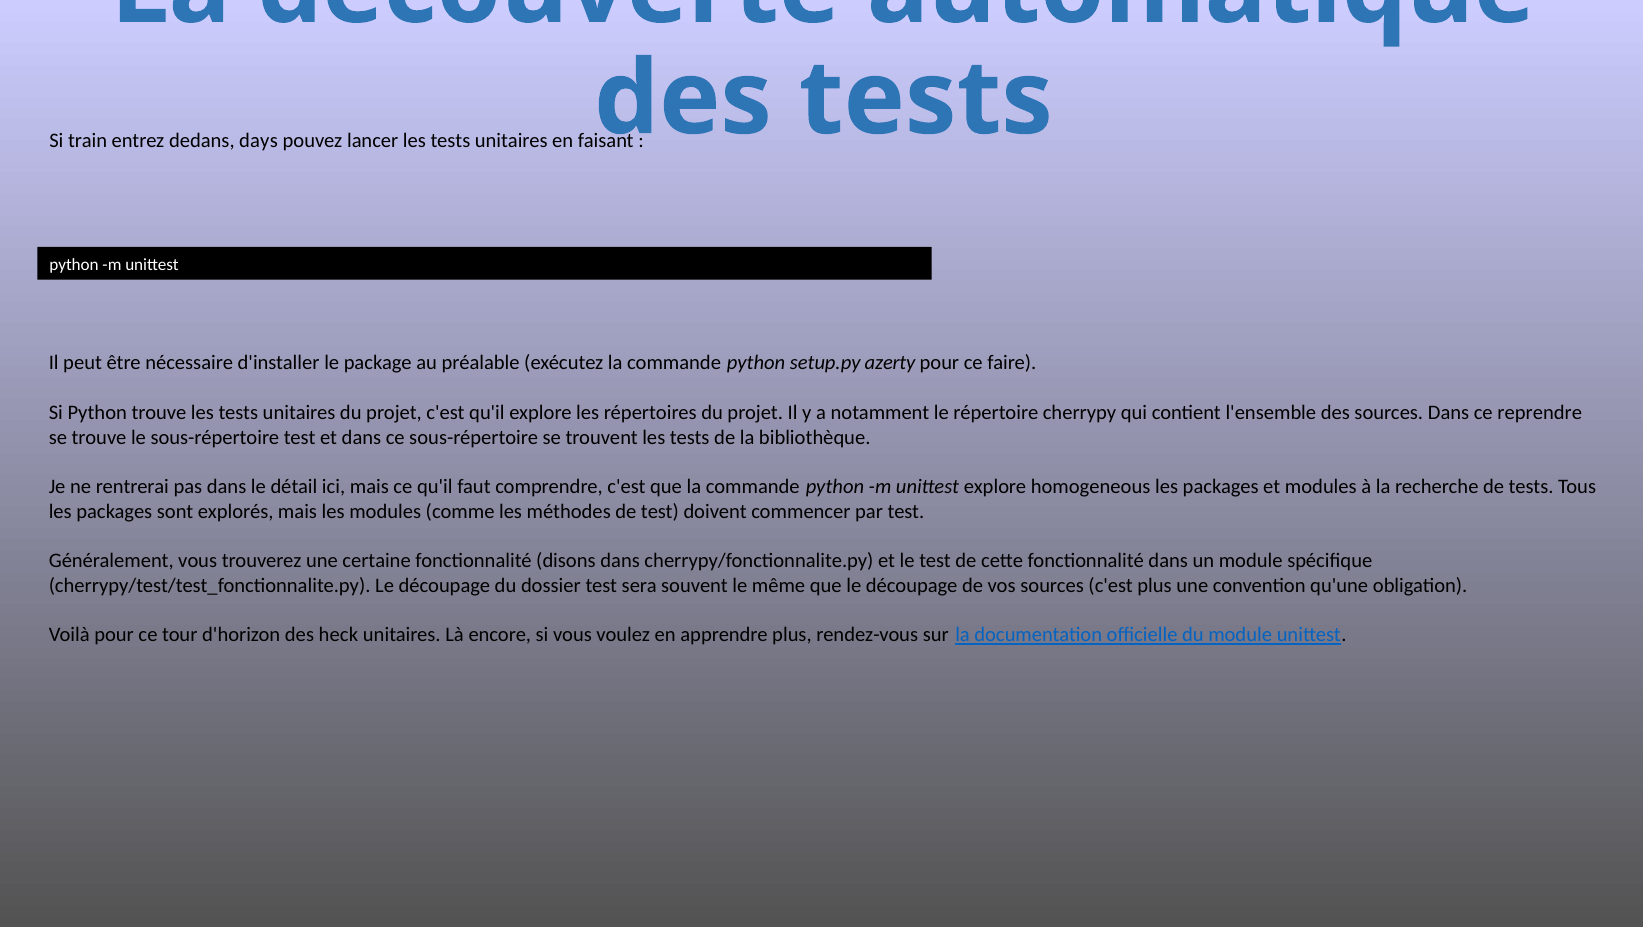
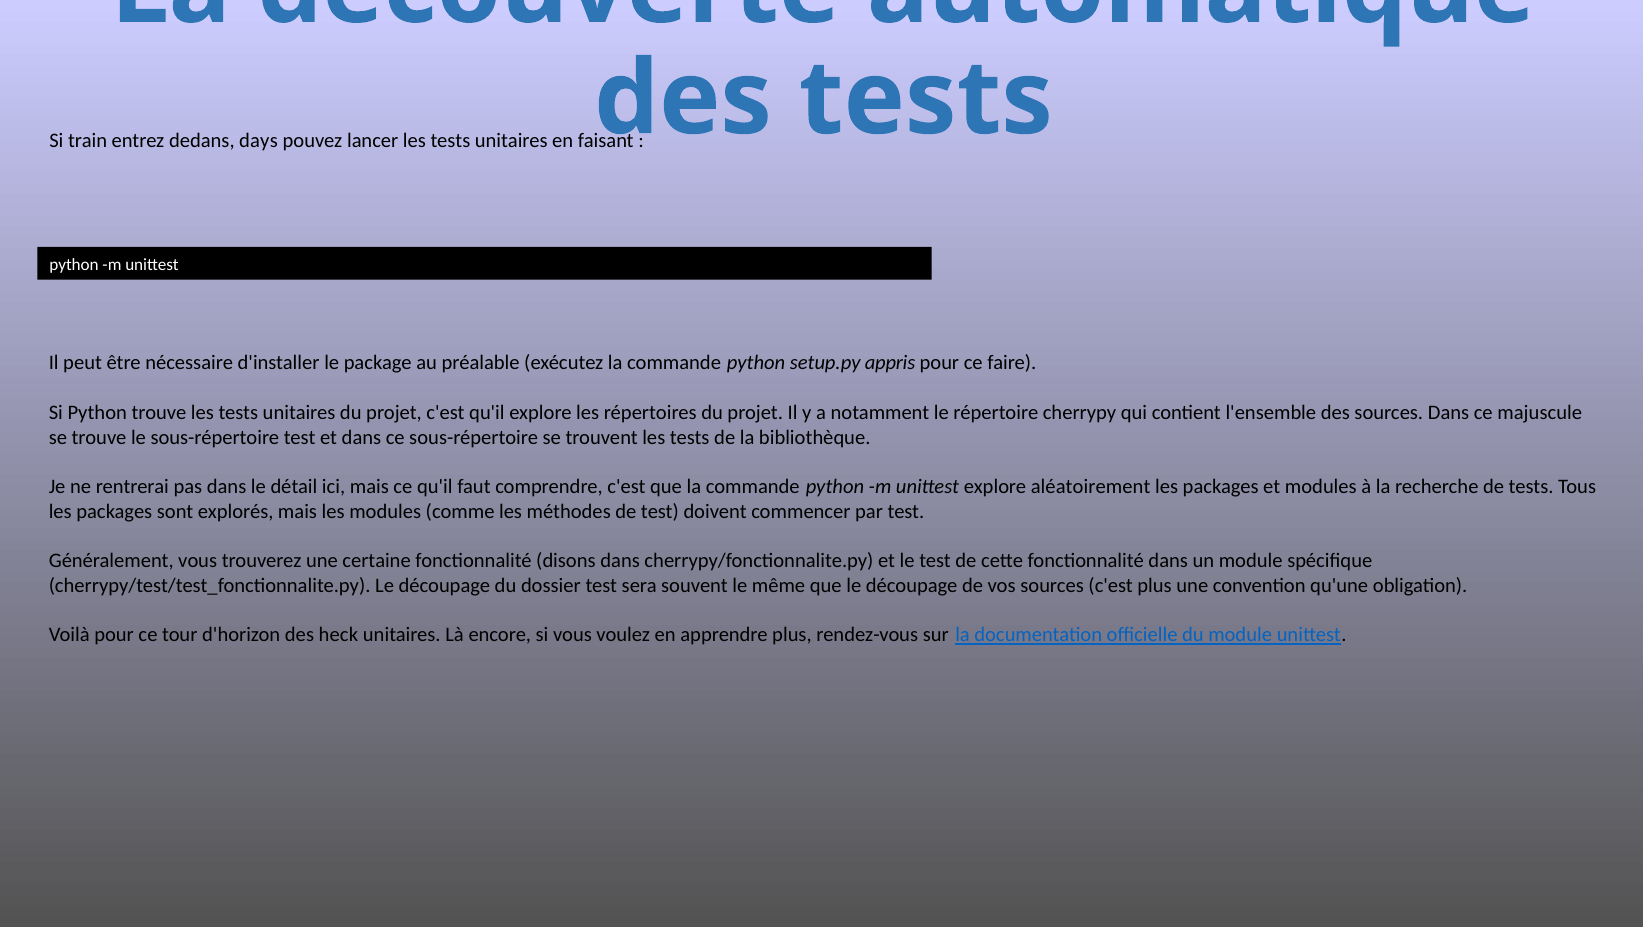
azerty: azerty -> appris (890, 363)
reprendre: reprendre -> majuscule (1540, 412)
homogeneous: homogeneous -> aléatoirement (1091, 486)
